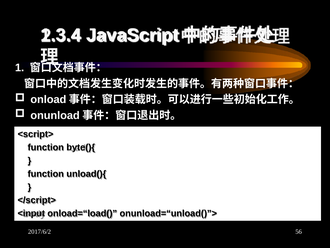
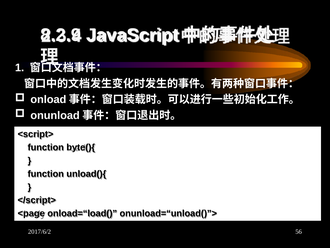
1.3.4: 1.3.4 -> 8.2.9 (61, 35)
<input: <input -> <page (31, 213)
